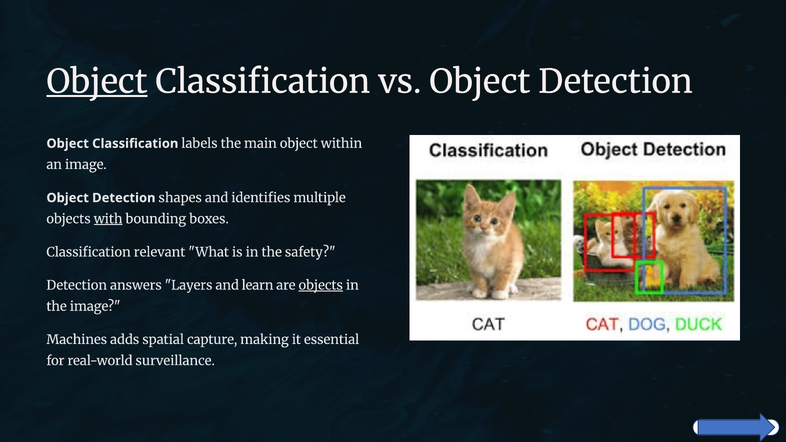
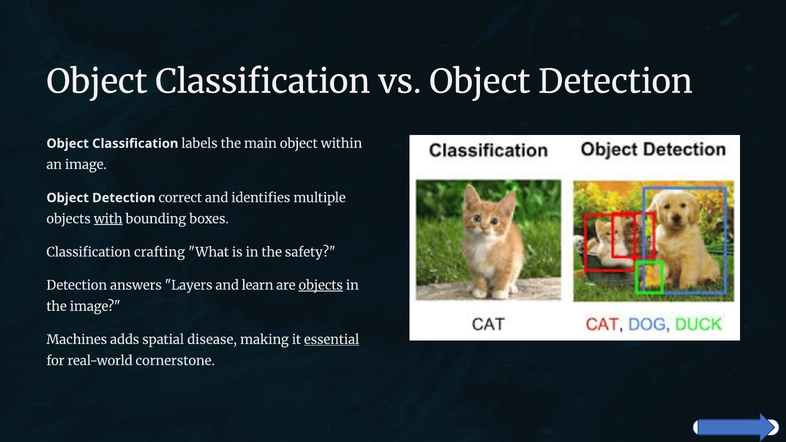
Object underline: present -> none (97, 82)
shapes: shapes -> correct (180, 198)
relevant: relevant -> crafting (160, 252)
capture: capture -> disease (212, 340)
essential underline: none -> present (332, 340)
surveillance: surveillance -> cornerstone (175, 361)
